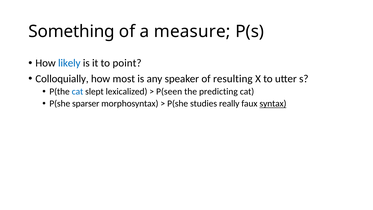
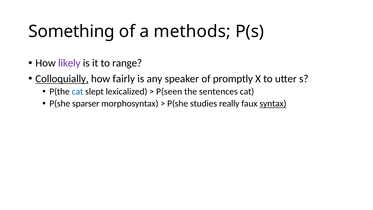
measure: measure -> methods (192, 31)
likely colour: blue -> purple (69, 63)
point: point -> range (127, 63)
Colloquially underline: none -> present (62, 79)
most: most -> fairly (124, 79)
resulting: resulting -> promptly (233, 79)
predicting: predicting -> sentences (218, 92)
